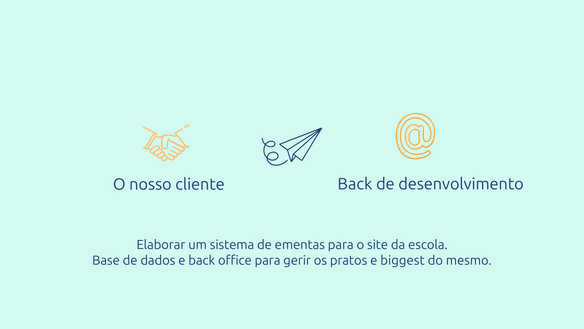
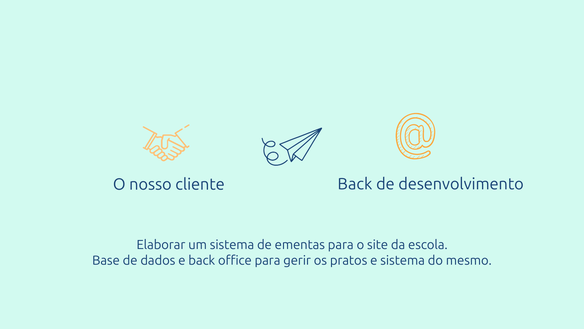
e biggest: biggest -> sistema (403, 260)
